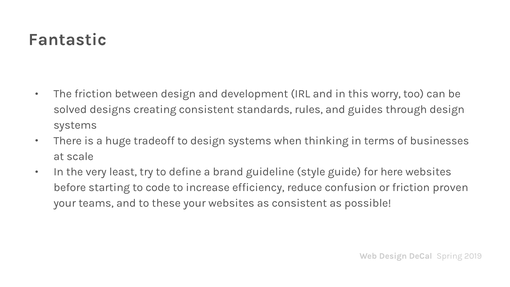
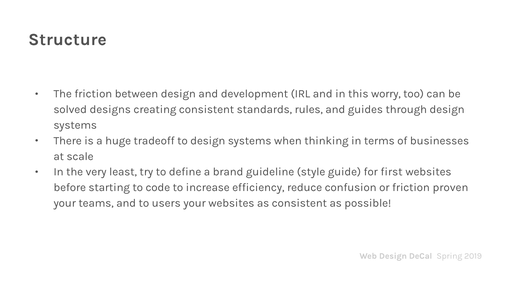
Fantastic: Fantastic -> Structure (67, 39)
here: here -> first (392, 172)
these: these -> users (166, 203)
